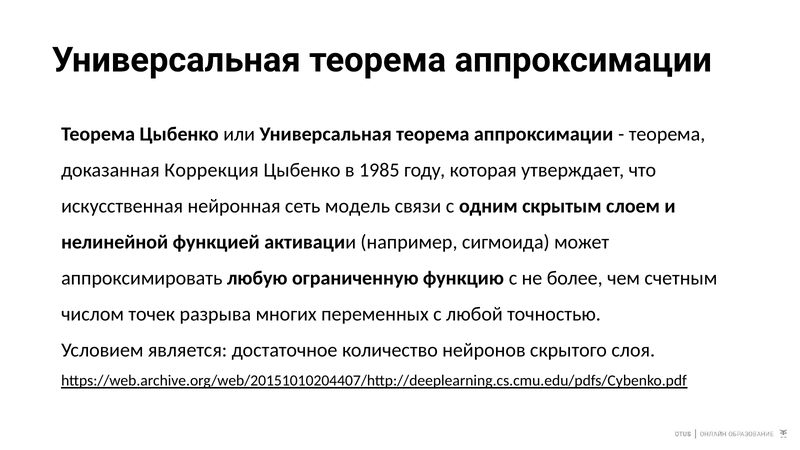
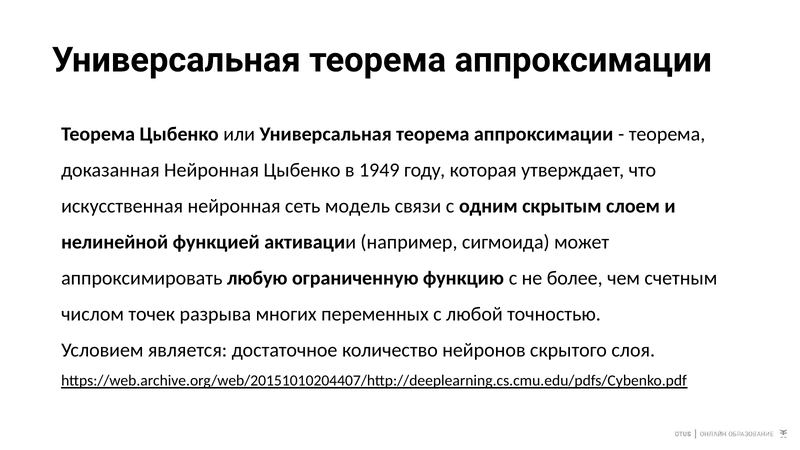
доказанная Коррекция: Коррекция -> Нейронная (212, 170)
1985: 1985 -> 1949 (379, 170)
